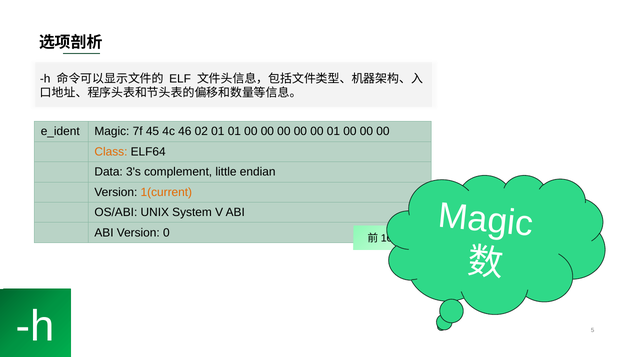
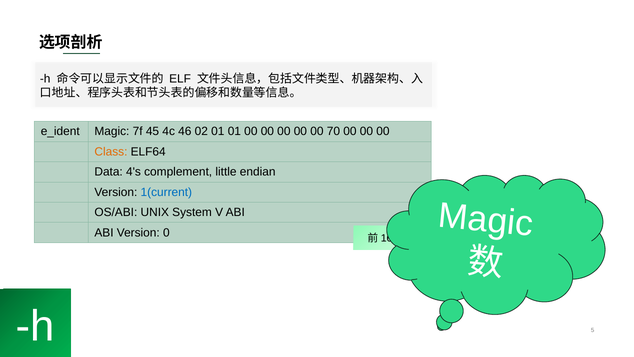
00 01: 01 -> 70 (333, 131)
3's: 3's -> 4's (134, 172)
1(current colour: orange -> blue (166, 192)
